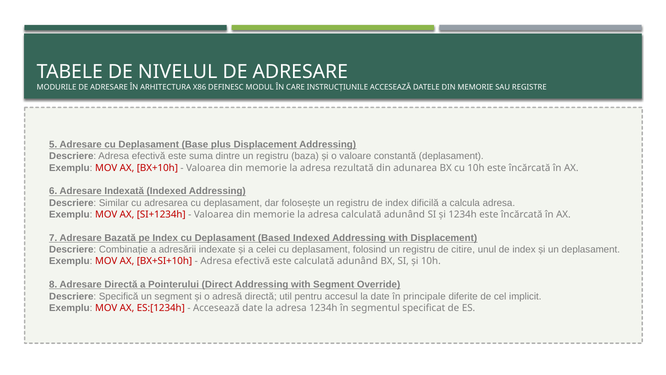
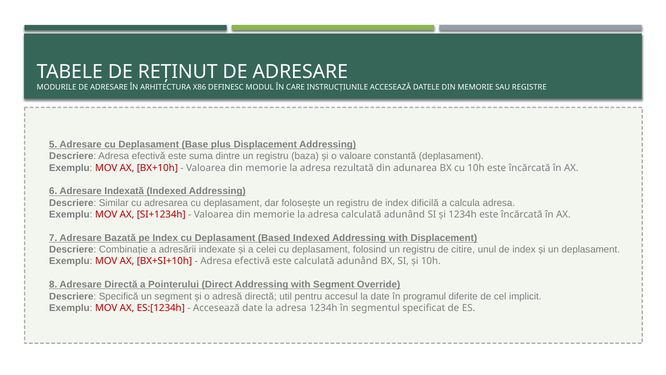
NIVELUL: NIVELUL -> REȚINUT (178, 72)
principale: principale -> programul (425, 296)
